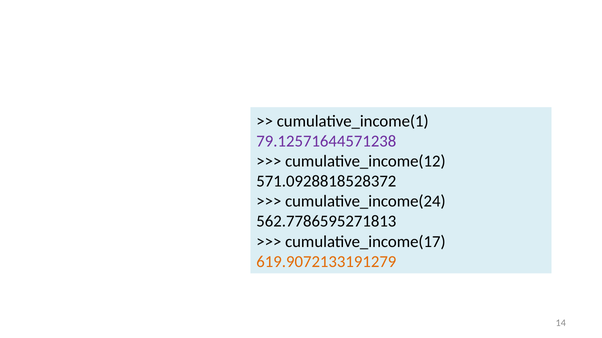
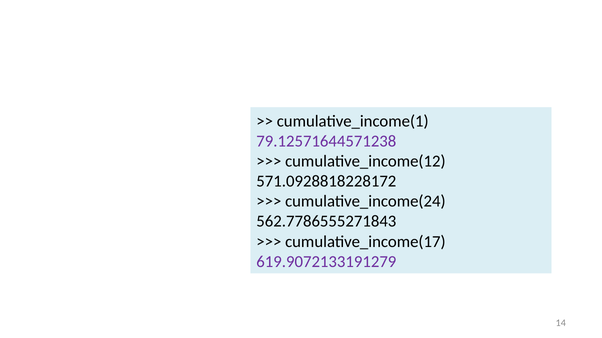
571.0928818528372: 571.0928818528372 -> 571.0928818228172 (326, 182)
562.7786595271813: 562.7786595271813 -> 562.7786555271843 (326, 222)
619.9072133191279 colour: orange -> purple (326, 262)
